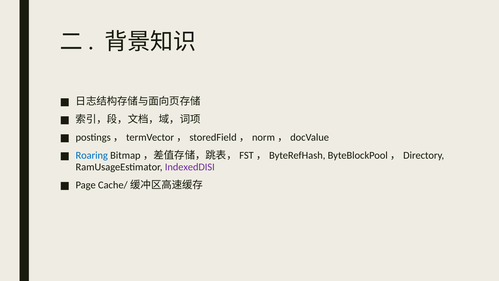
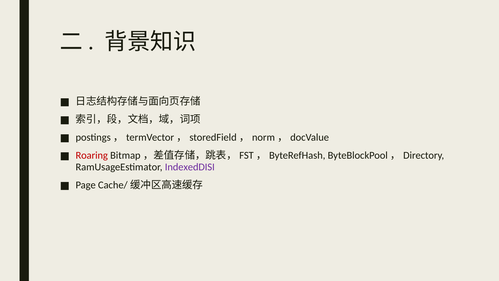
Roaring colour: blue -> red (92, 155)
